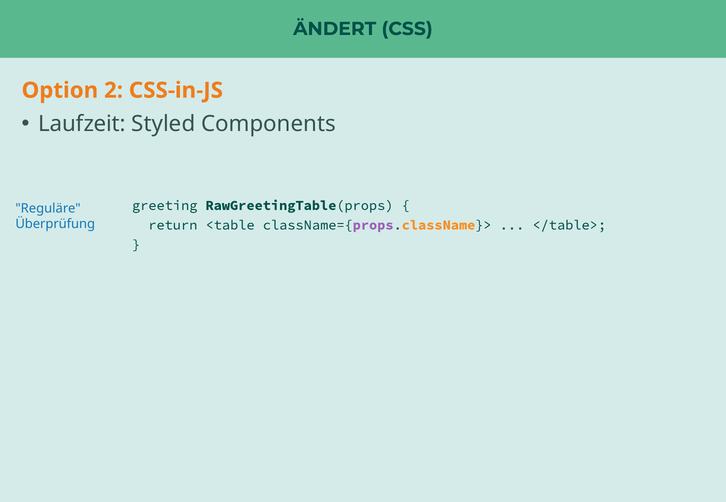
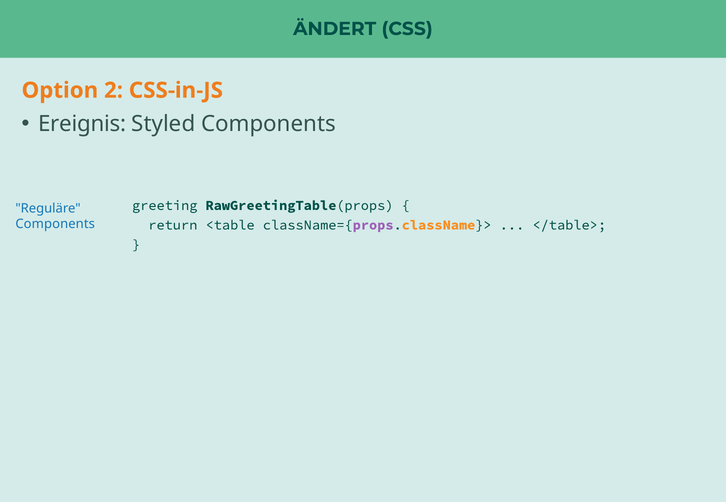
Laufzeit: Laufzeit -> Ereignis (82, 124)
Überprüfung: Überprüfung -> Components (55, 224)
